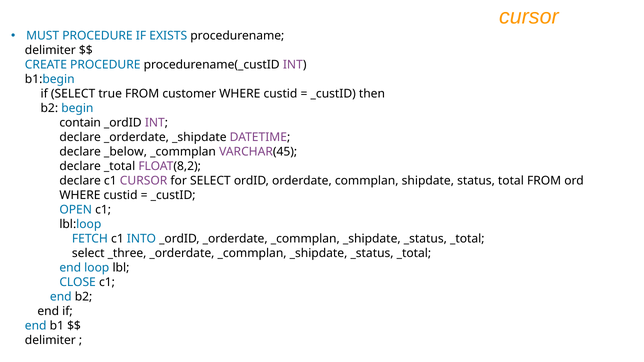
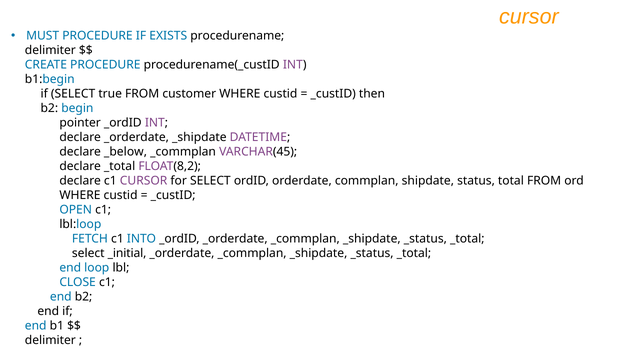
contain: contain -> pointer (80, 123)
_three: _three -> _initial (127, 253)
